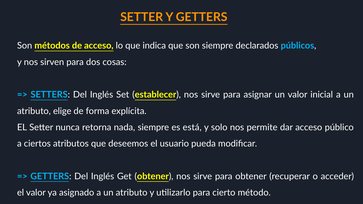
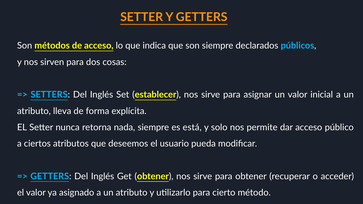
elige: elige -> lleva (62, 111)
